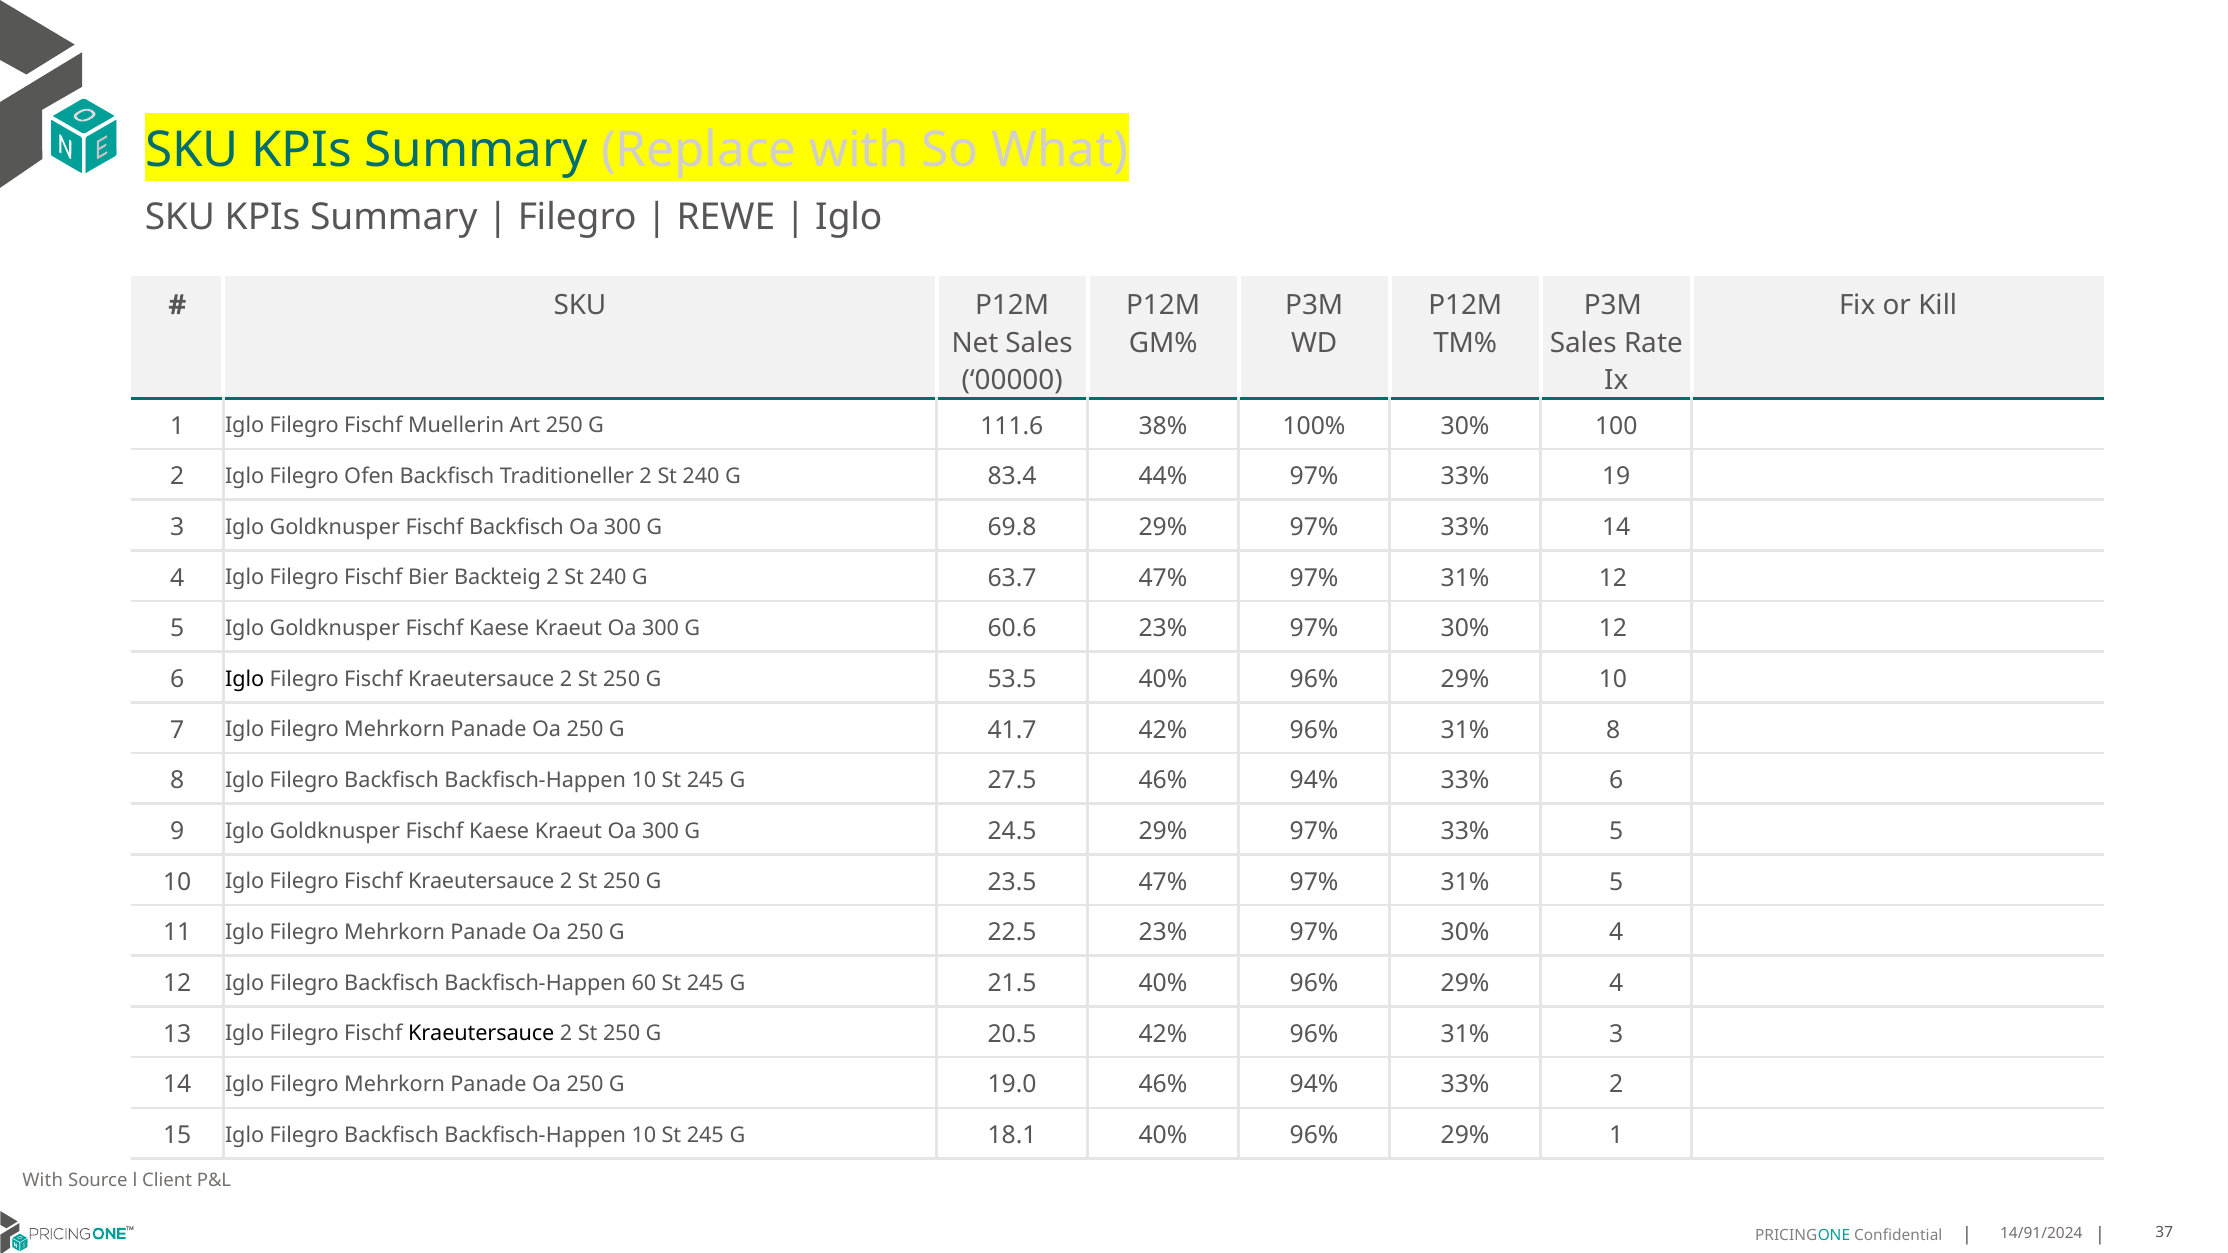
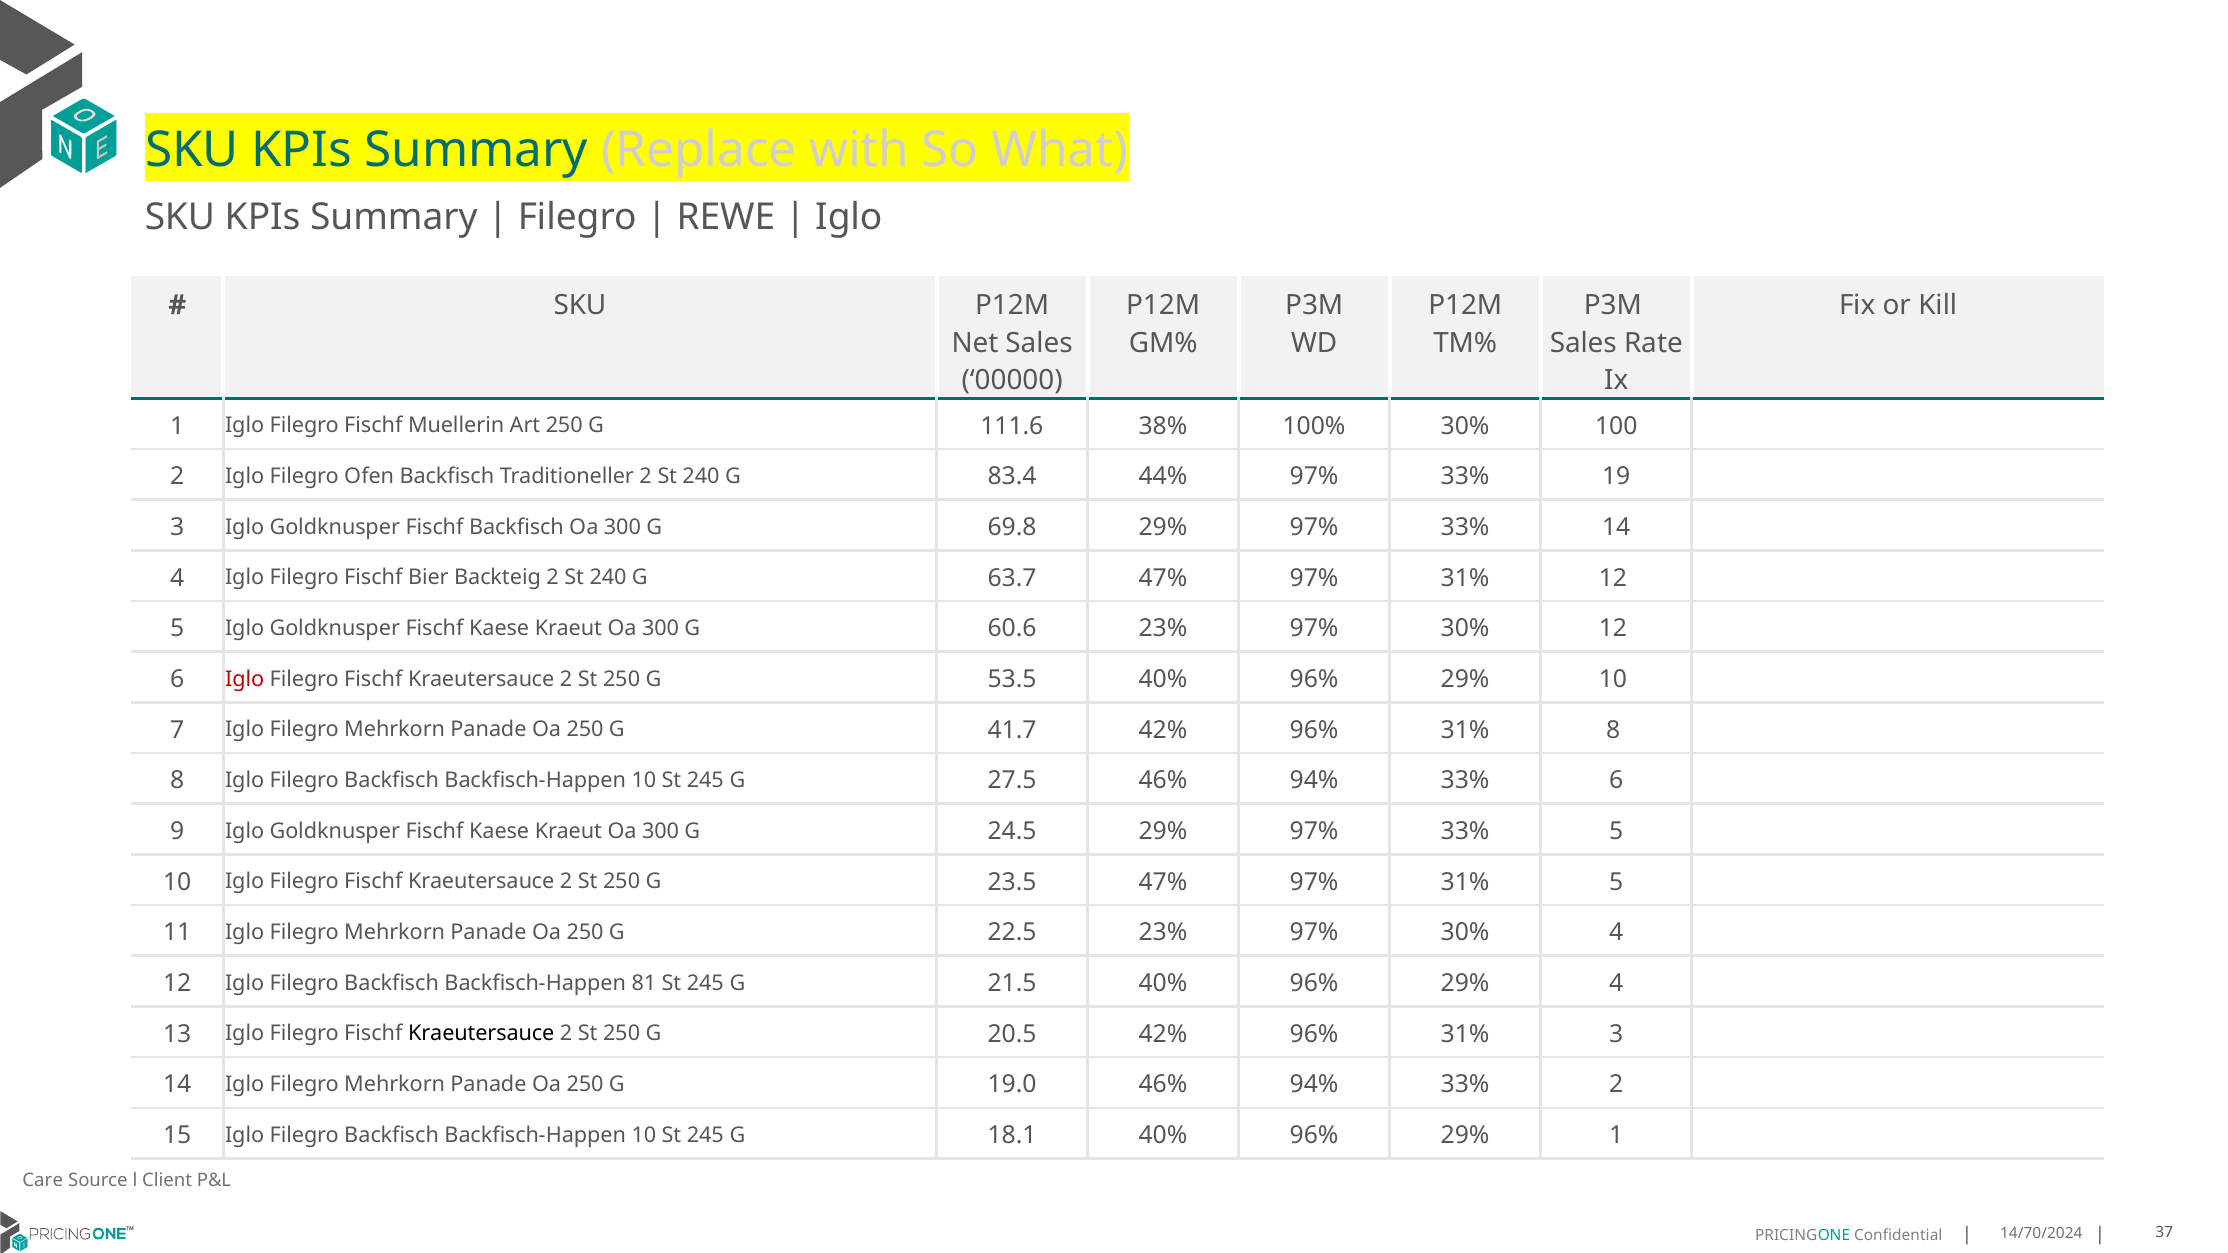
Iglo colour: black -> red (245, 679)
60: 60 -> 81 (644, 983)
With: With -> Care (43, 1180)
14/91/2024: 14/91/2024 -> 14/70/2024 (2041, 1233)
